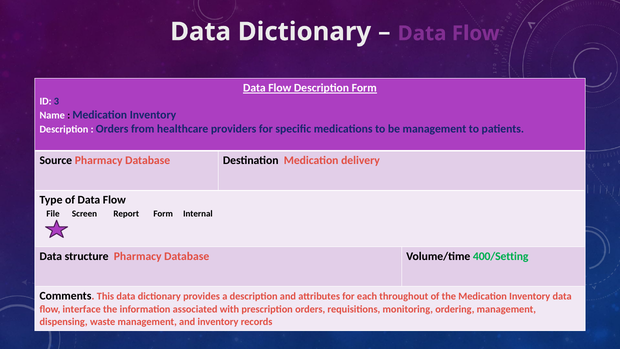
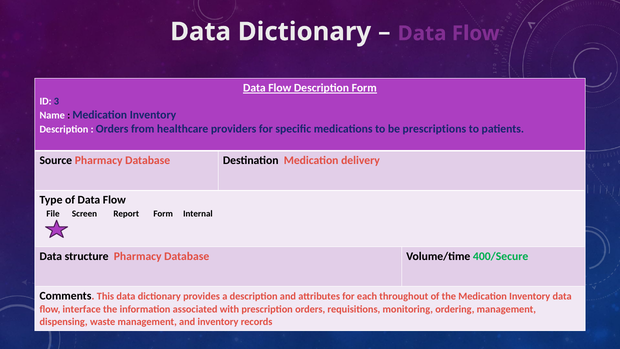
be management: management -> prescriptions (434, 129)
400/Setting: 400/Setting -> 400/Secure (501, 256)
